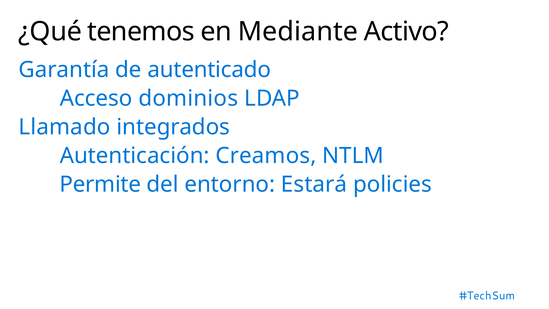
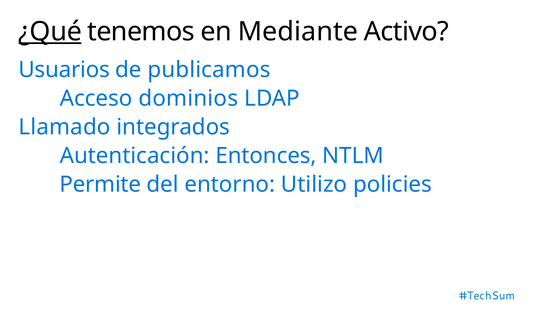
¿Qué underline: none -> present (50, 31)
Garantía: Garantía -> Usuarios (64, 70)
autenticado: autenticado -> publicamos (209, 70)
Creamos: Creamos -> Entonces (266, 156)
Estará: Estará -> Utilizo (314, 184)
